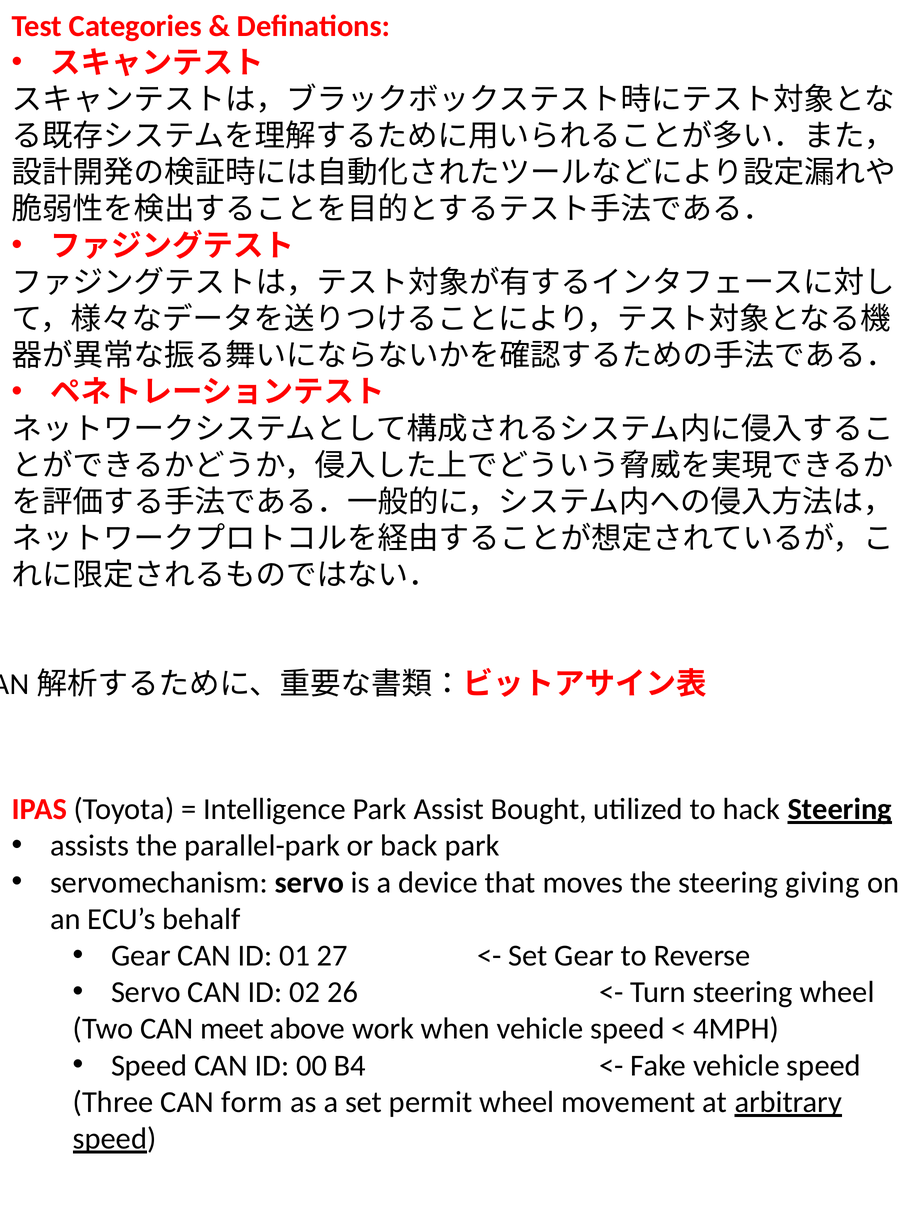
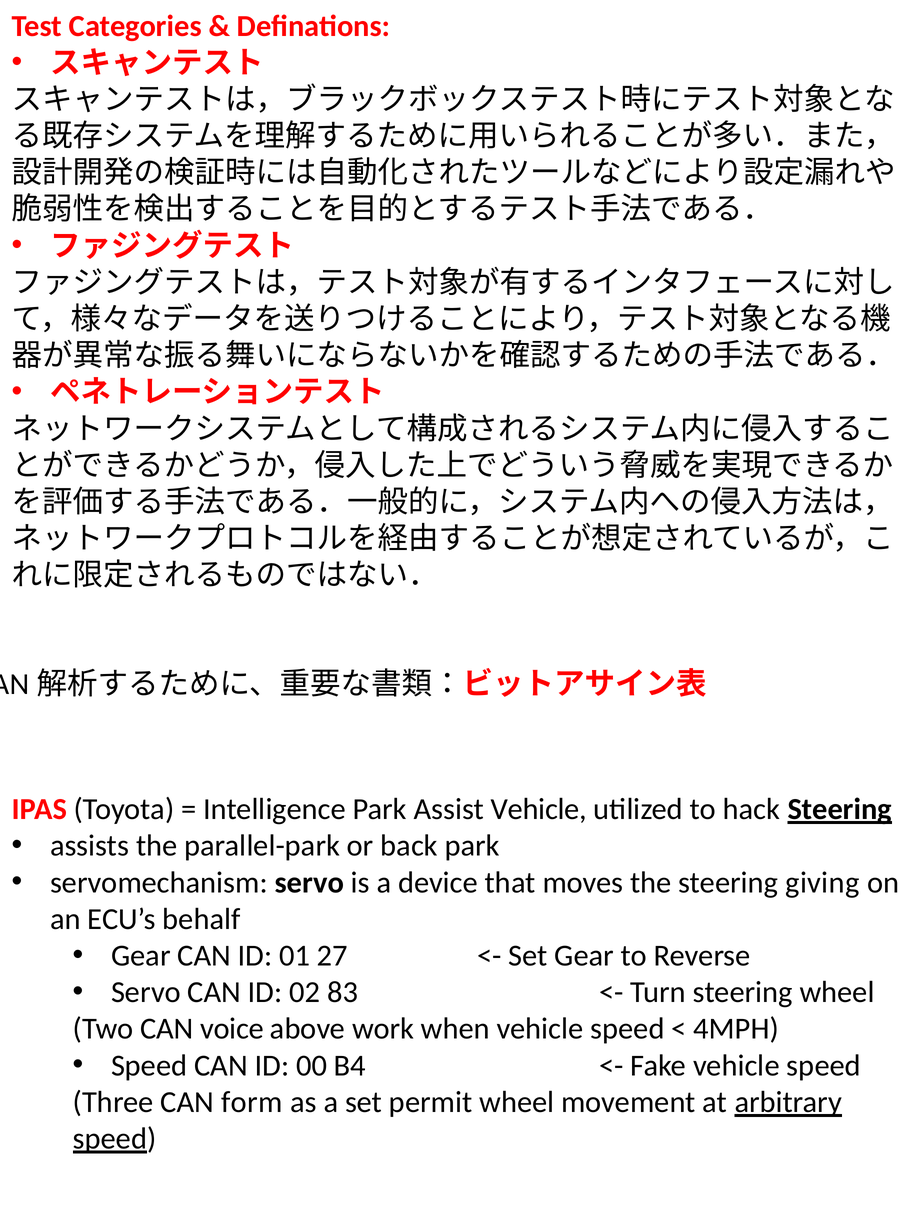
Assist Bought: Bought -> Vehicle (539, 809)
26: 26 -> 83 (343, 992)
meet: meet -> voice (232, 1029)
